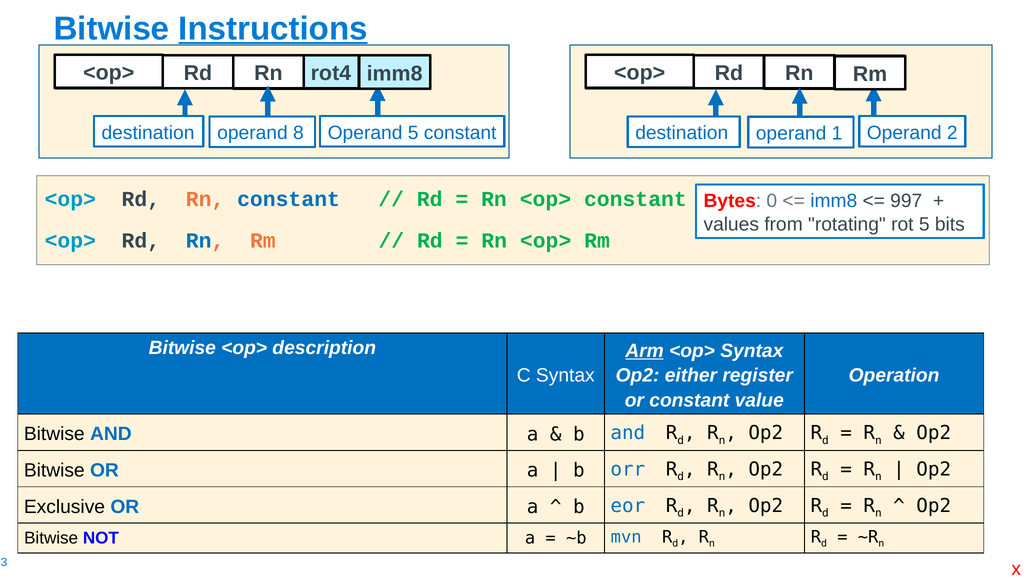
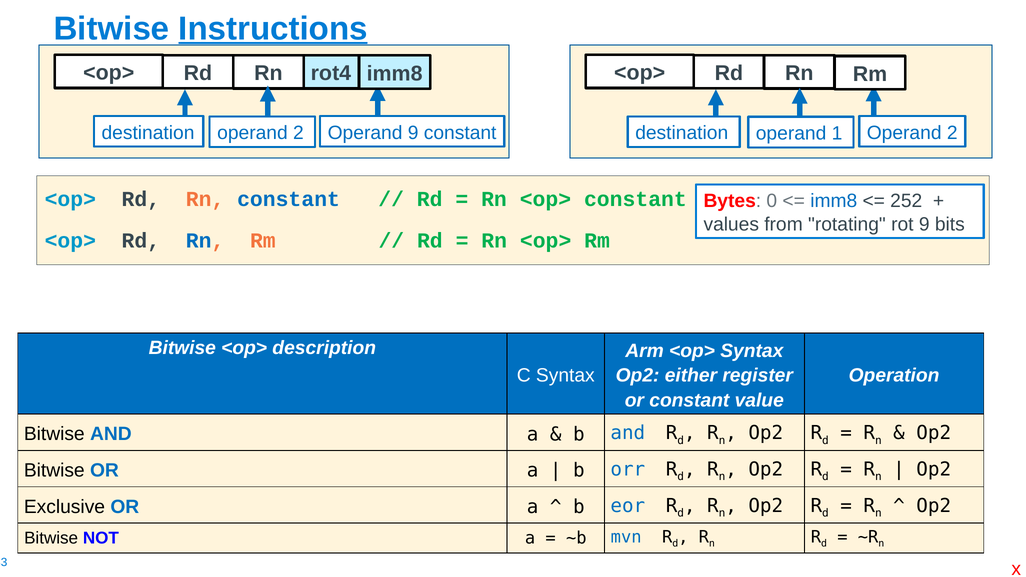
Operand 5: 5 -> 9 (413, 133)
8: 8 -> 2 (298, 133)
997: 997 -> 252 (906, 201)
rot 5: 5 -> 9 (924, 224)
Arm underline: present -> none (645, 351)
